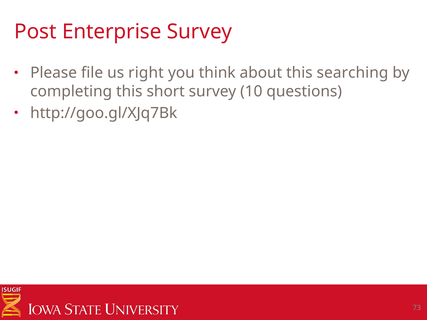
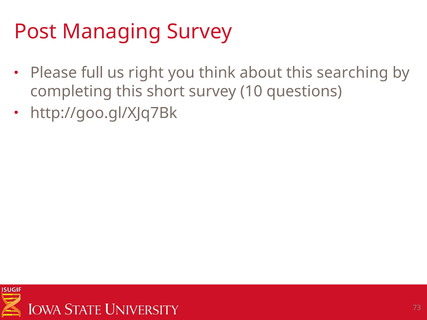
Enterprise: Enterprise -> Managing (112, 32)
file: file -> full (92, 73)
